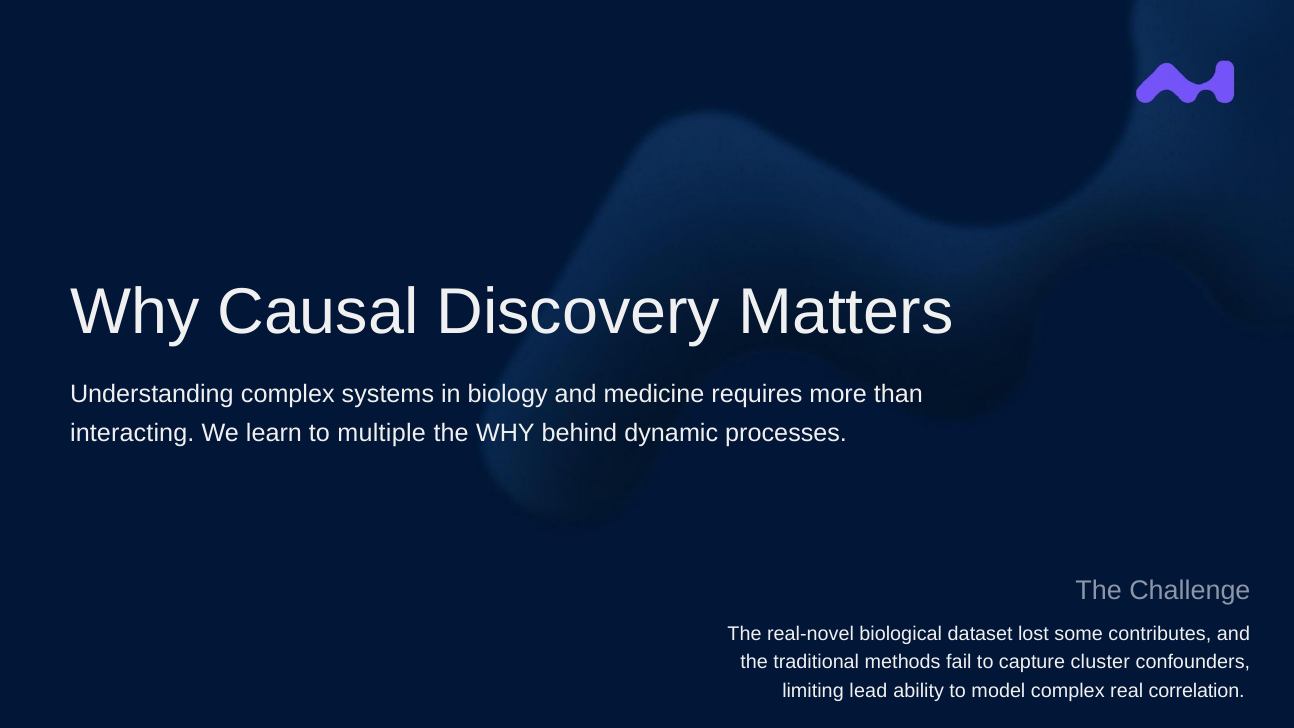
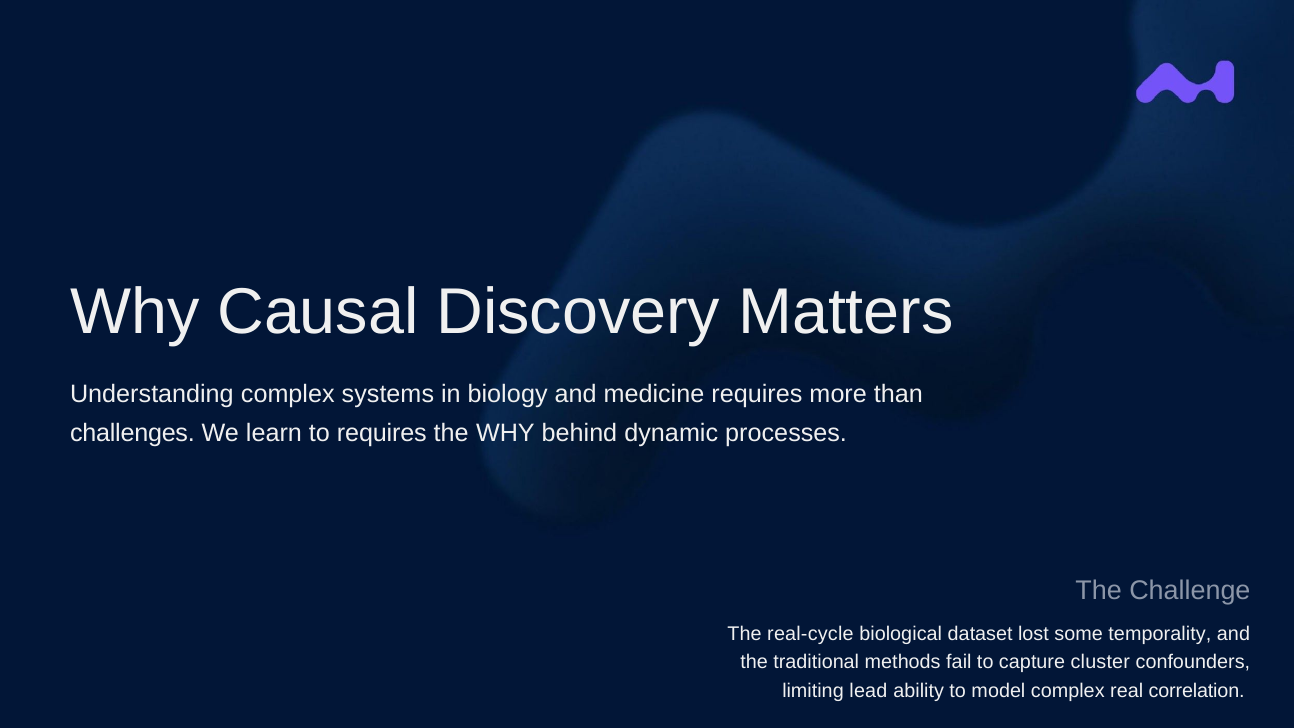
interacting: interacting -> challenges (132, 433)
to multiple: multiple -> requires (382, 433)
real-novel: real-novel -> real-cycle (810, 634)
contributes: contributes -> temporality (1160, 634)
